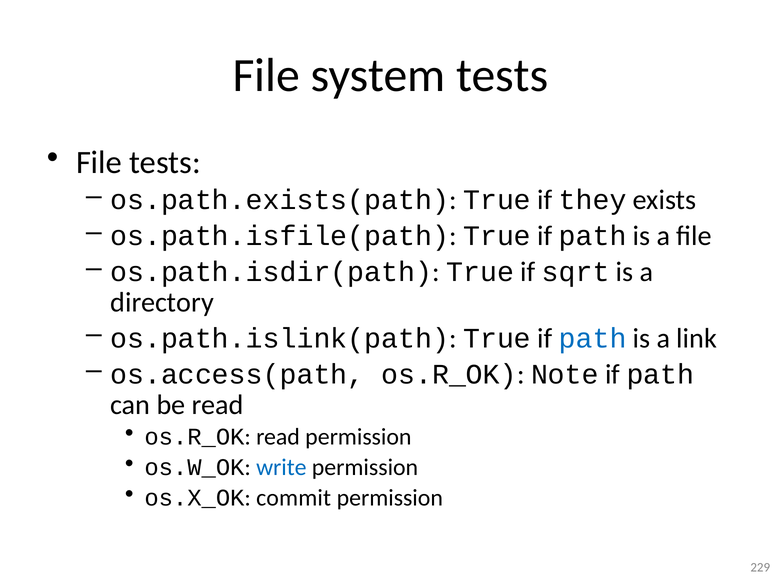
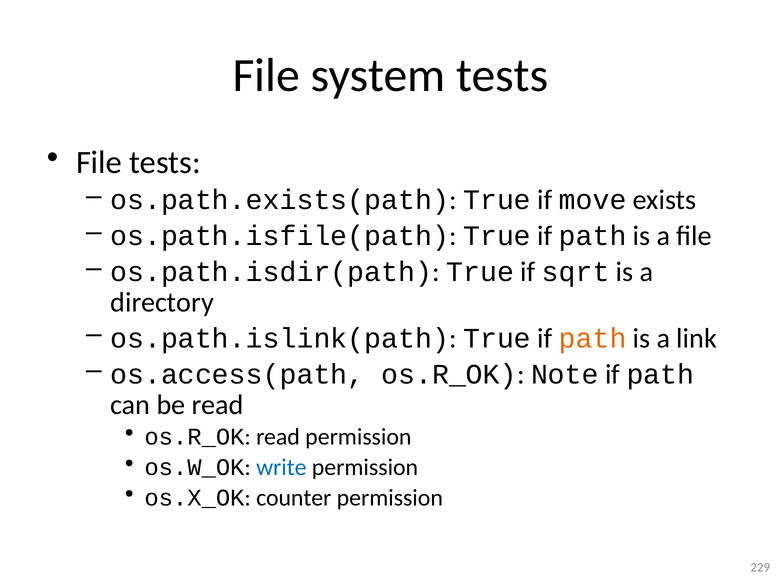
they: they -> move (593, 200)
path colour: blue -> orange (593, 338)
commit: commit -> counter (294, 498)
